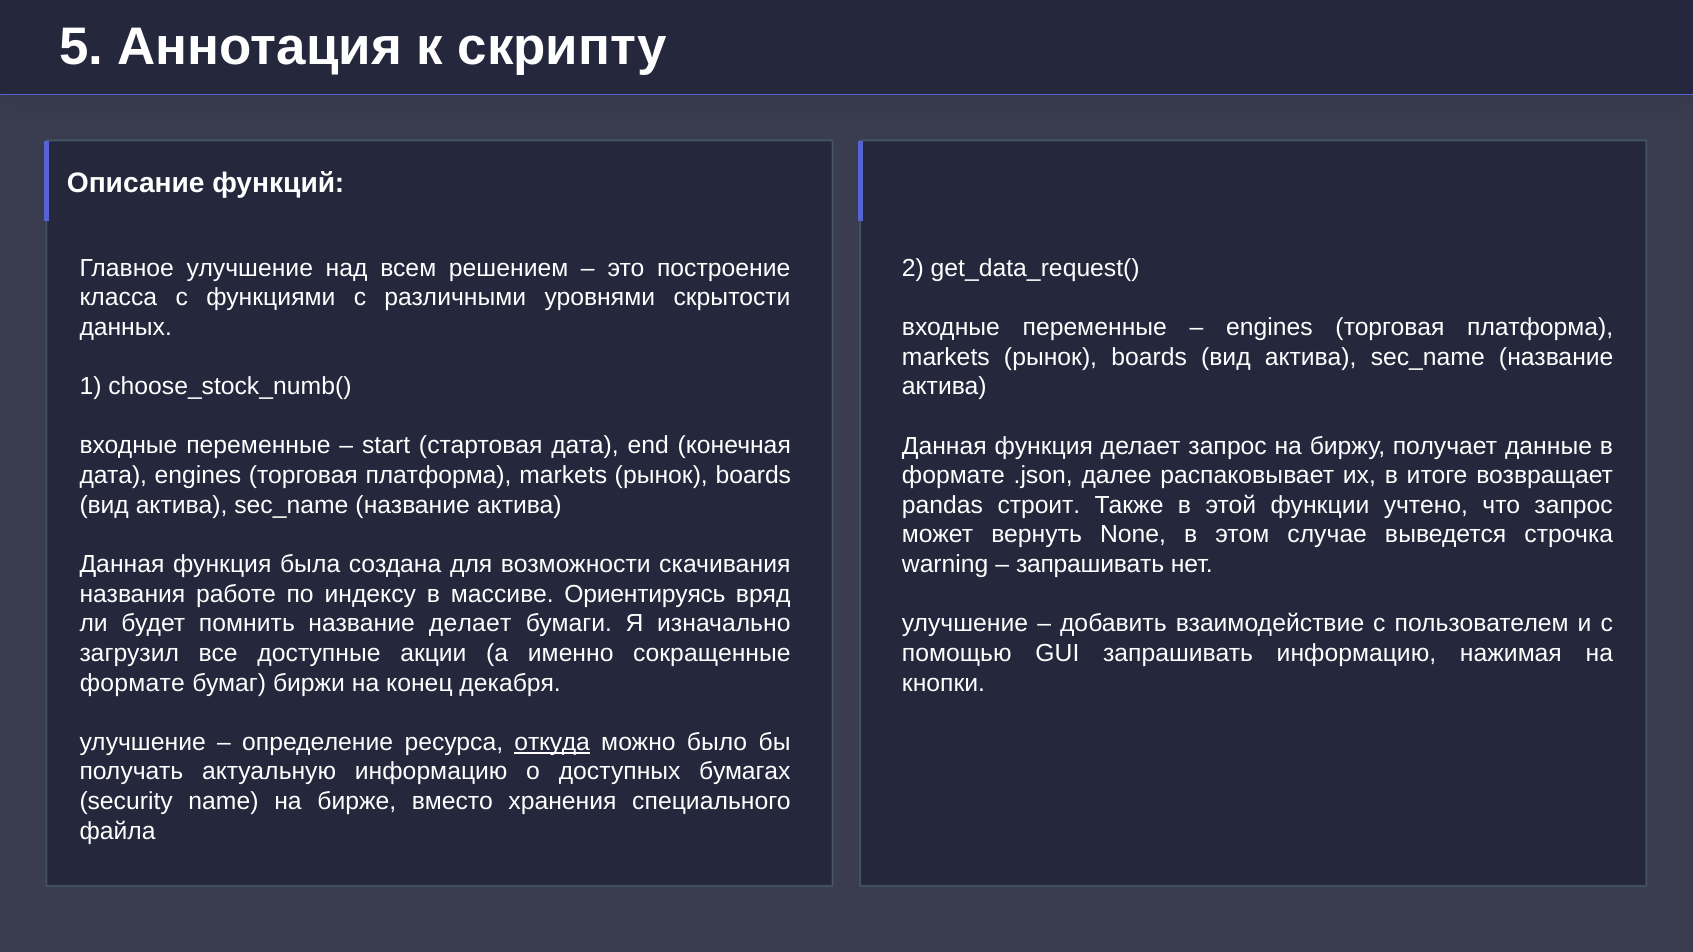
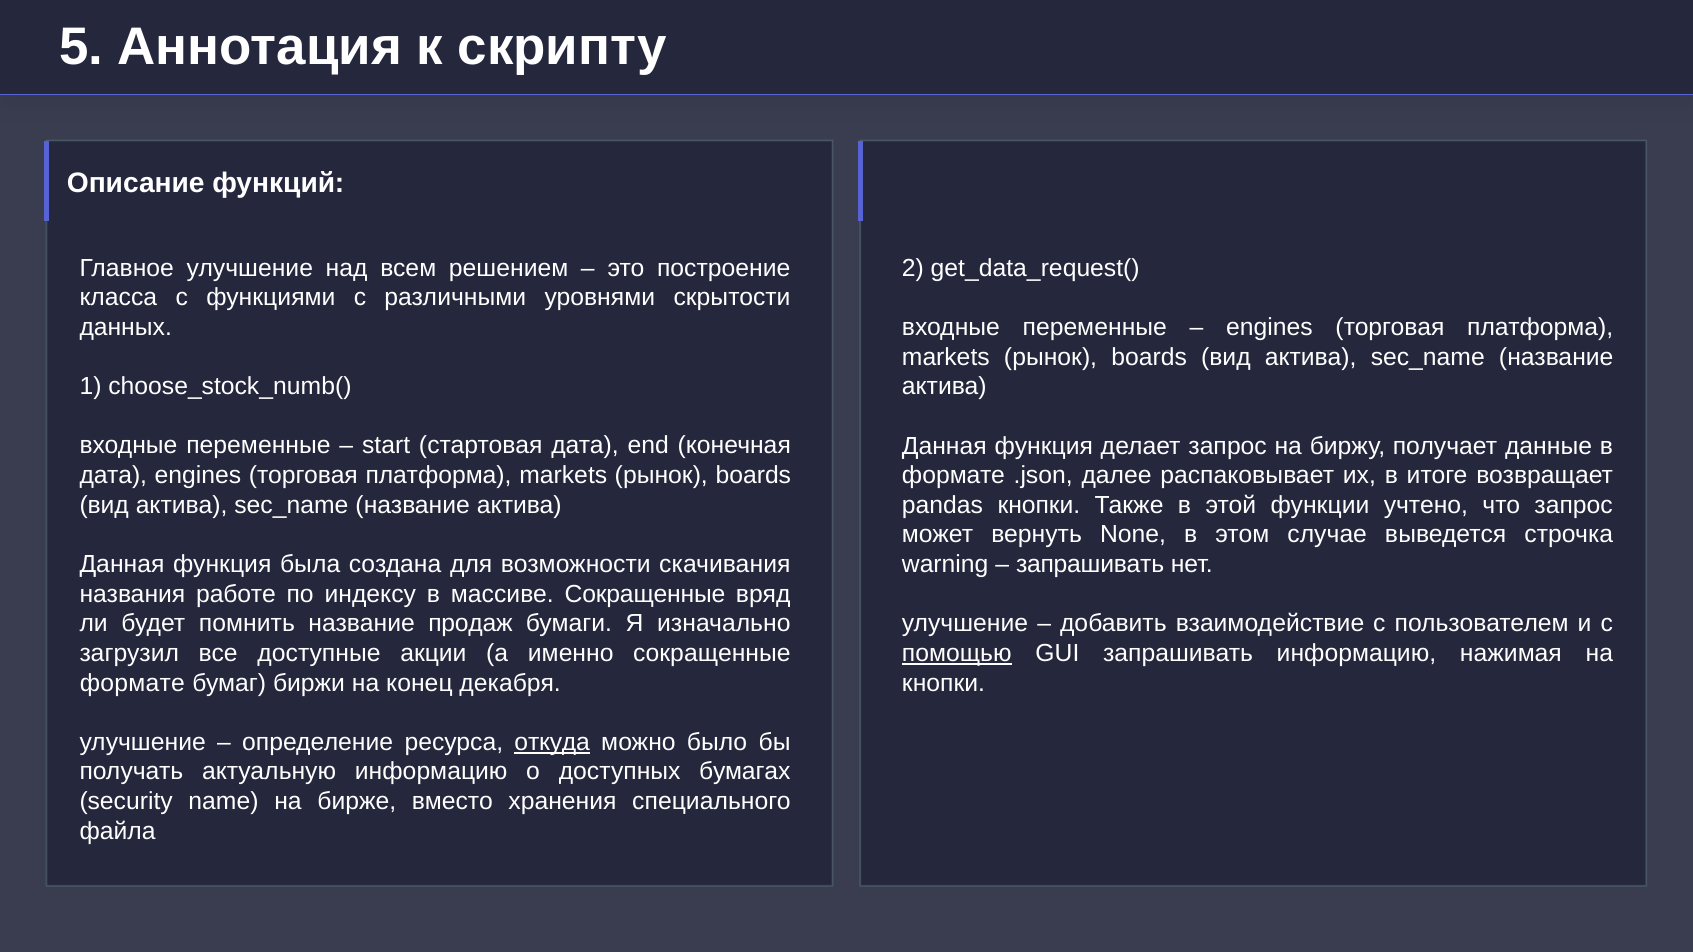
pandas строит: строит -> кнопки (1039, 505)
массиве Ориентируясь: Ориентируясь -> Сокращенные (645, 594)
название делает: делает -> продаж (470, 624)
помощью underline: none -> present (957, 654)
